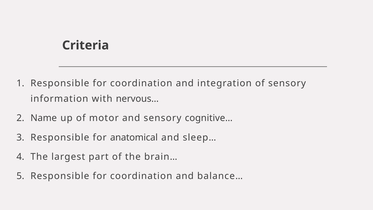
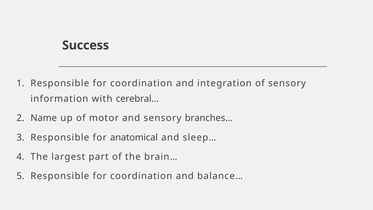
Criteria: Criteria -> Success (86, 45)
nervous…: nervous… -> cerebral… (137, 99)
cognitive…: cognitive… -> branches… (209, 118)
